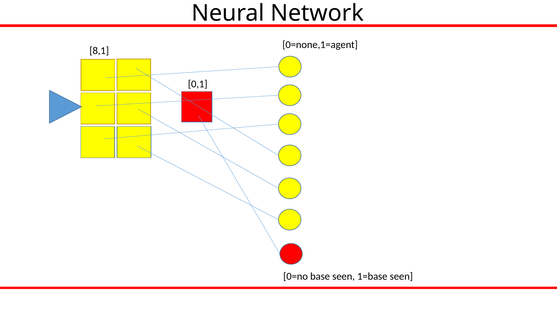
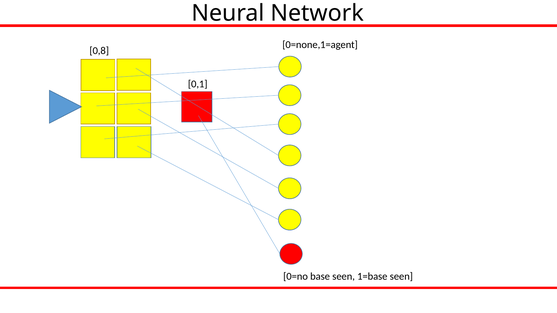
8,1: 8,1 -> 0,8 (99, 51)
